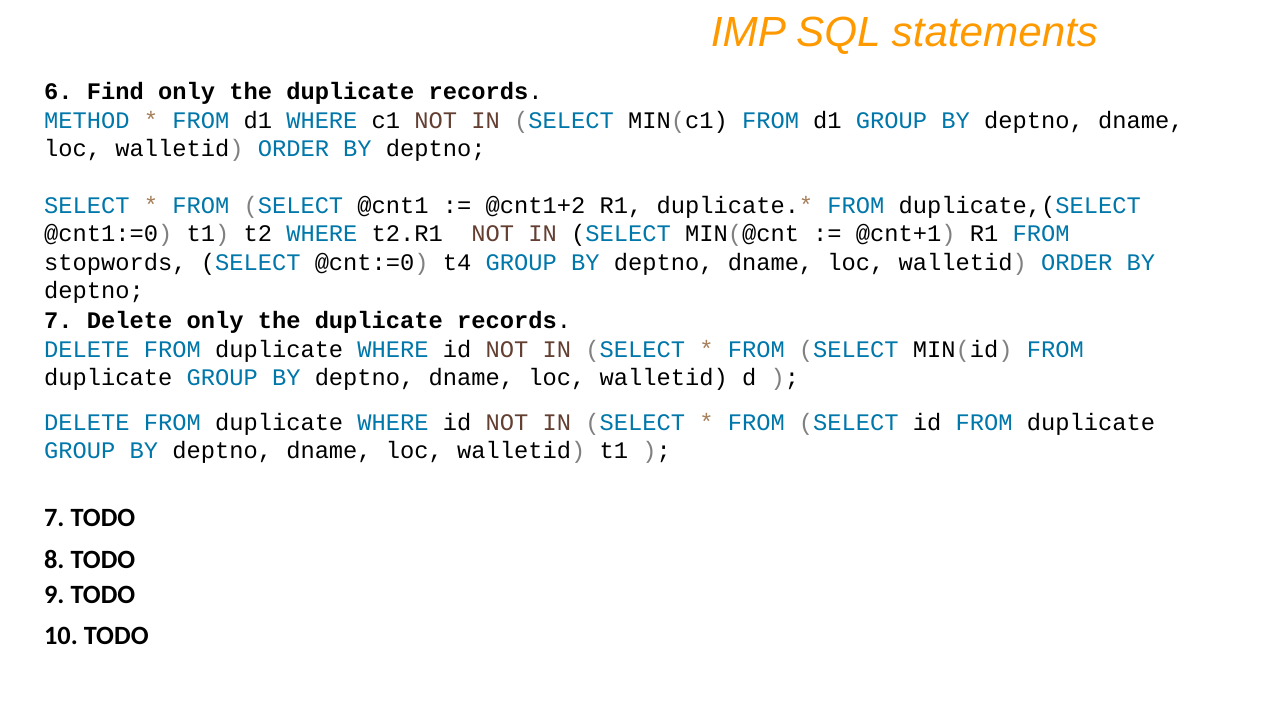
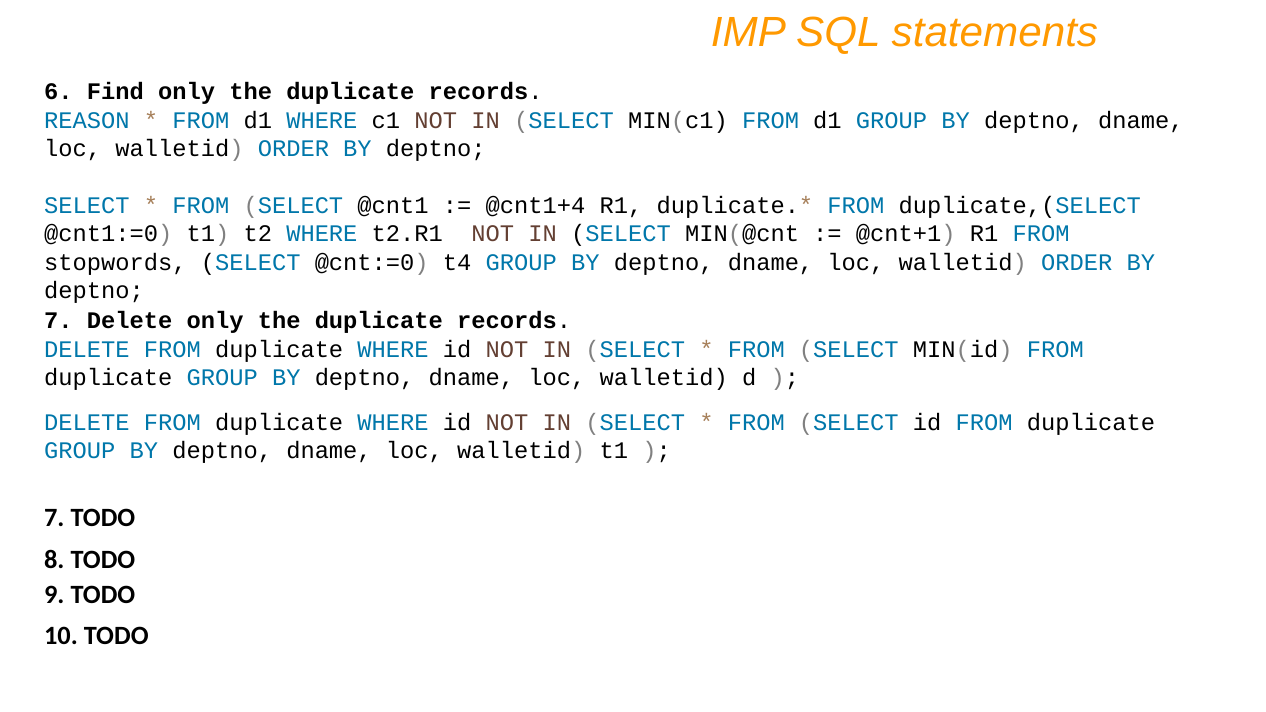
METHOD: METHOD -> REASON (87, 120)
@cnt1+2: @cnt1+2 -> @cnt1+4 (536, 206)
